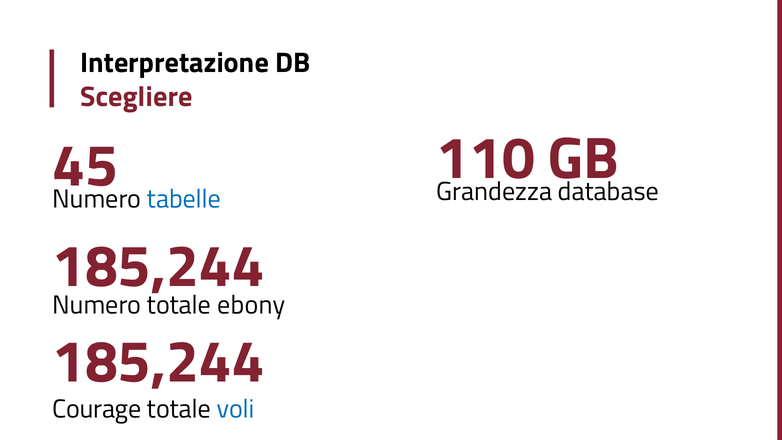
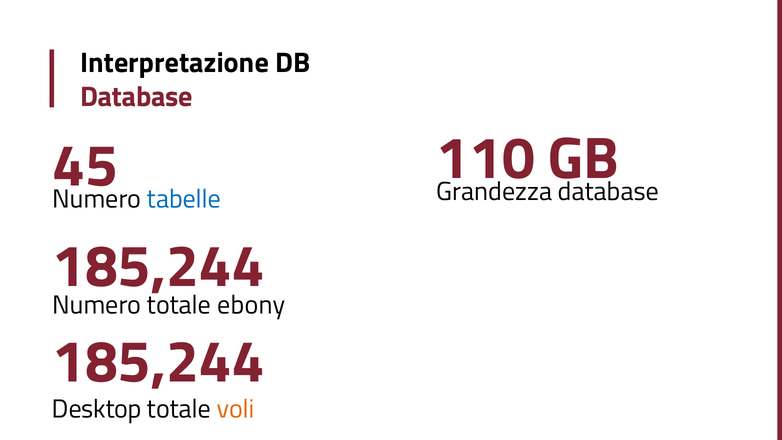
Scegliere: Scegliere -> Database (136, 97)
Courage: Courage -> Desktop (97, 409)
voli colour: blue -> orange (236, 409)
